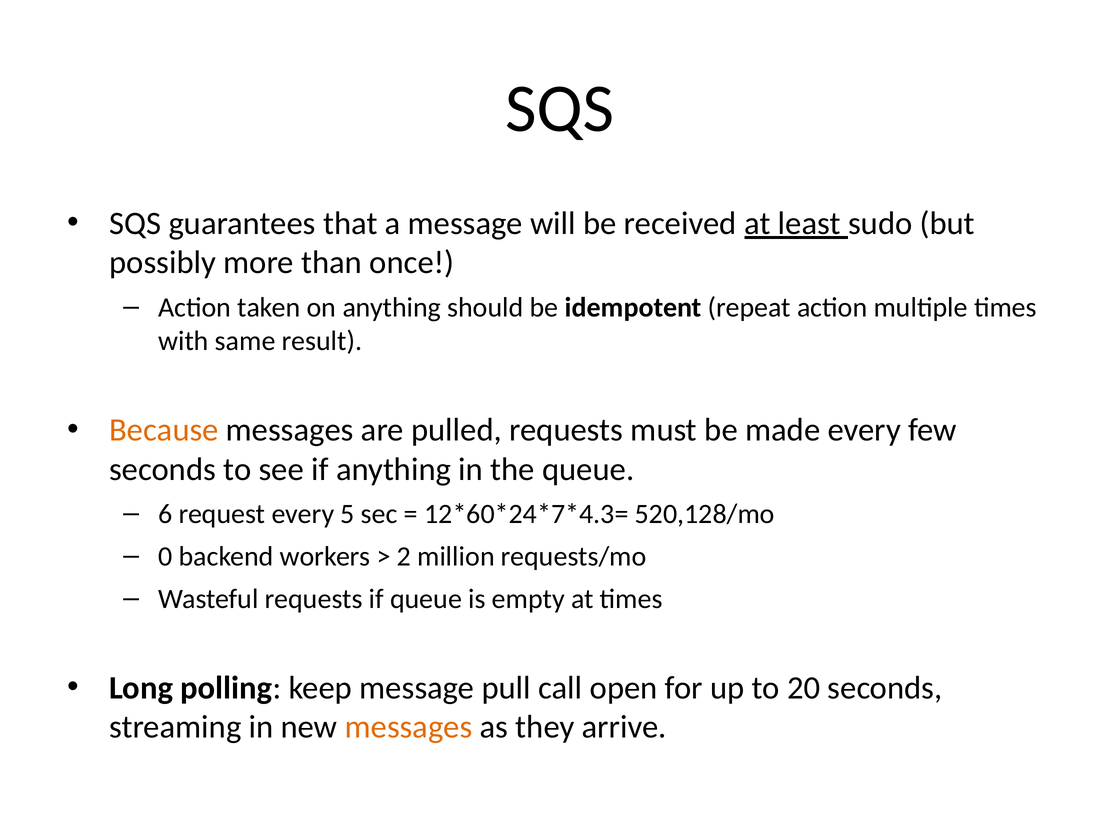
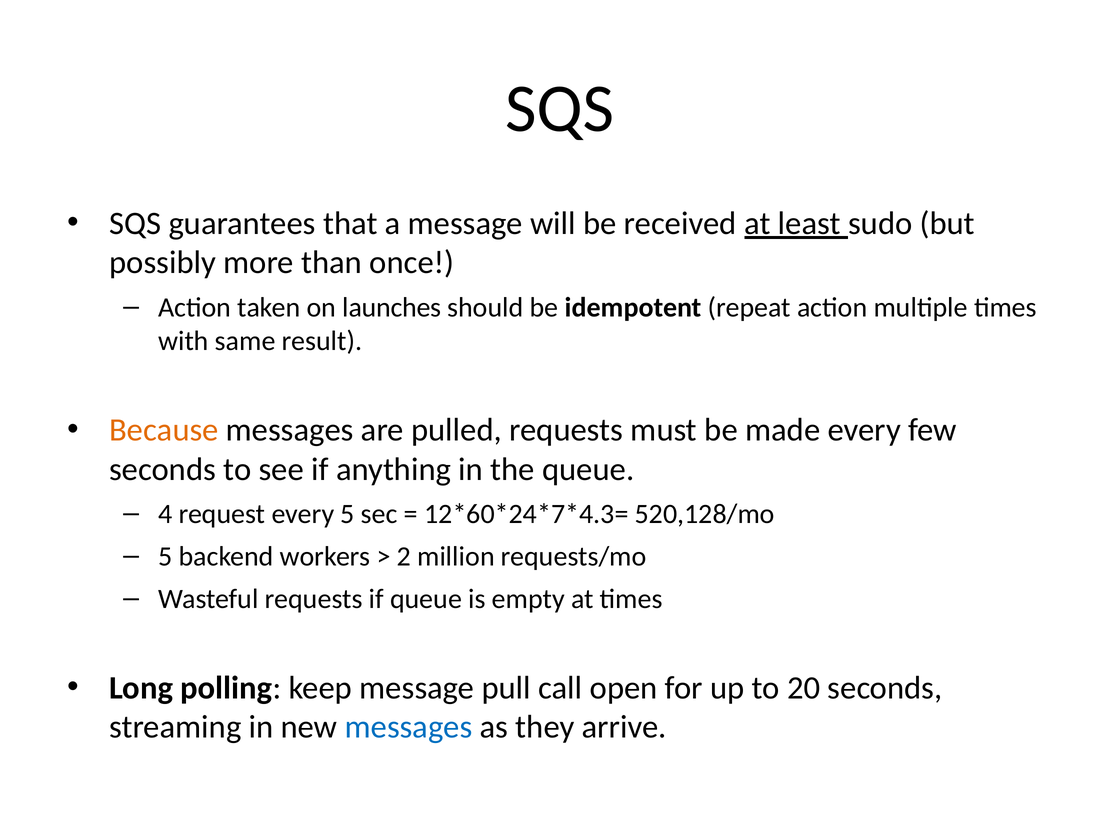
on anything: anything -> launches (392, 307)
6: 6 -> 4 (165, 514)
0: 0 -> 5 (165, 556)
messages colour: orange -> blue (409, 727)
